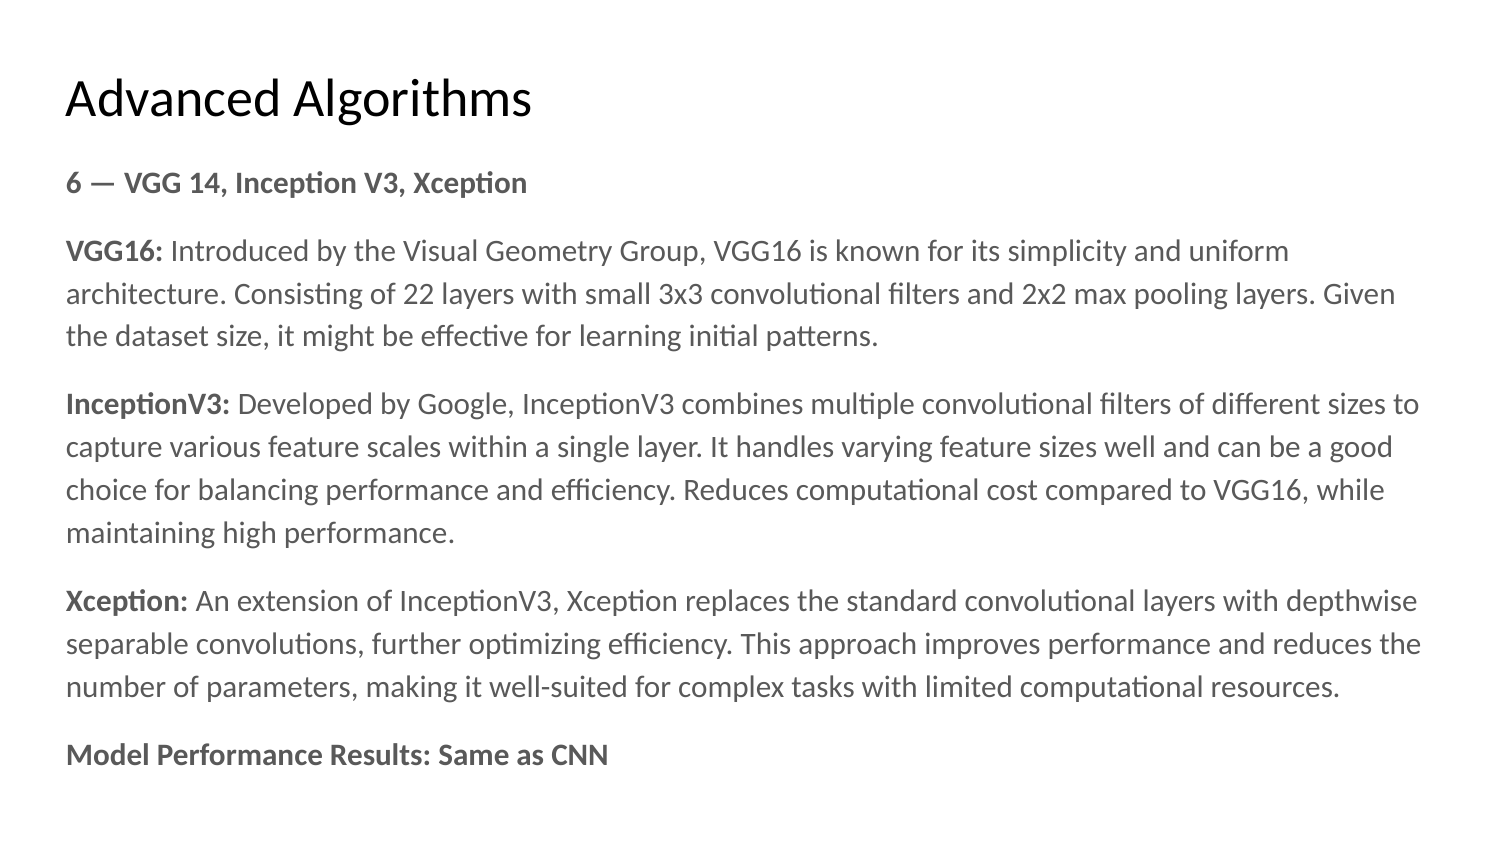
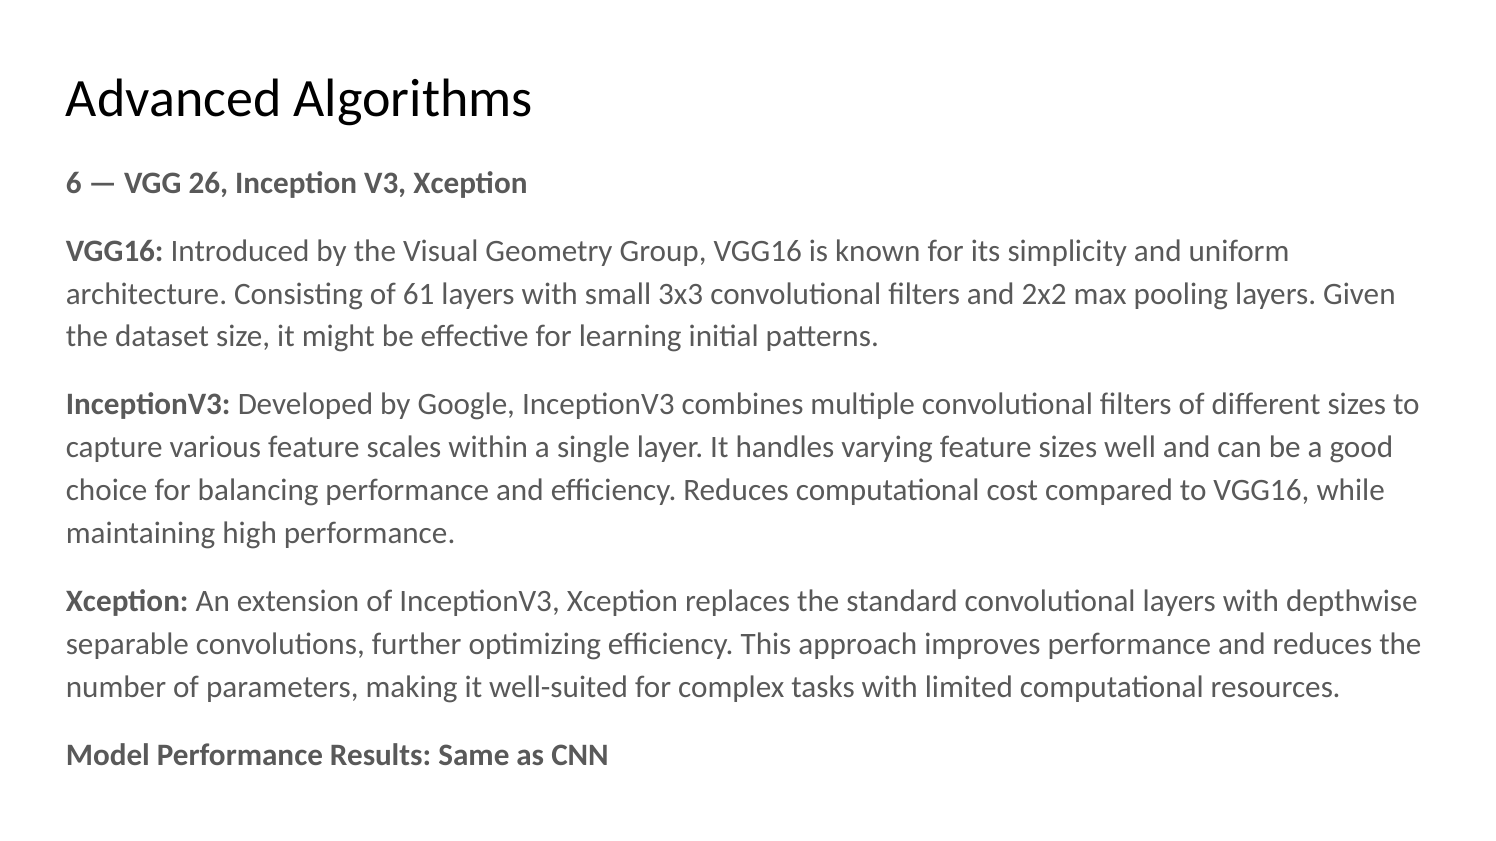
14: 14 -> 26 (208, 183)
22: 22 -> 61 (419, 294)
